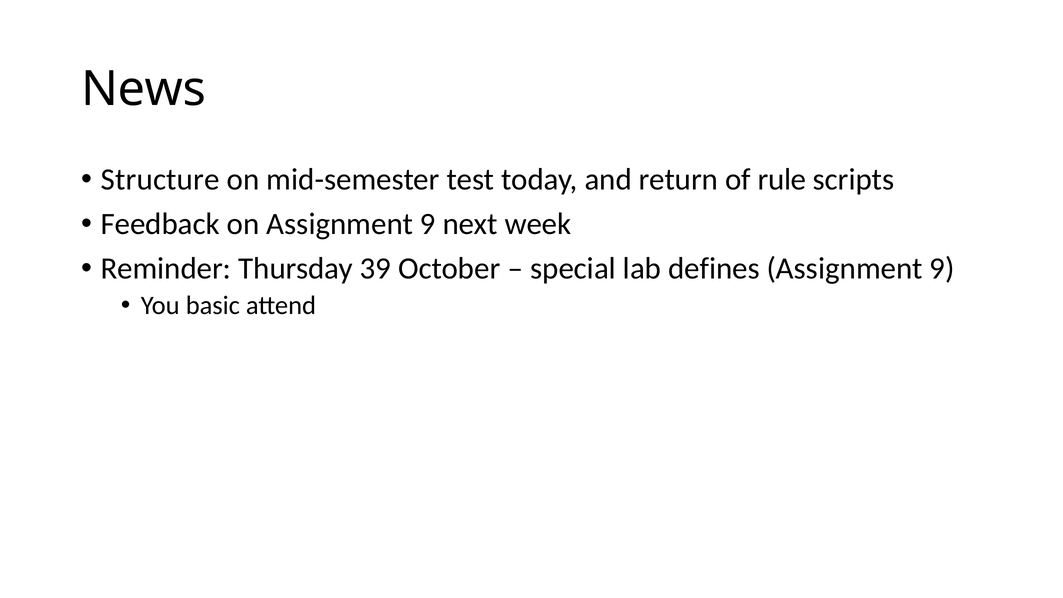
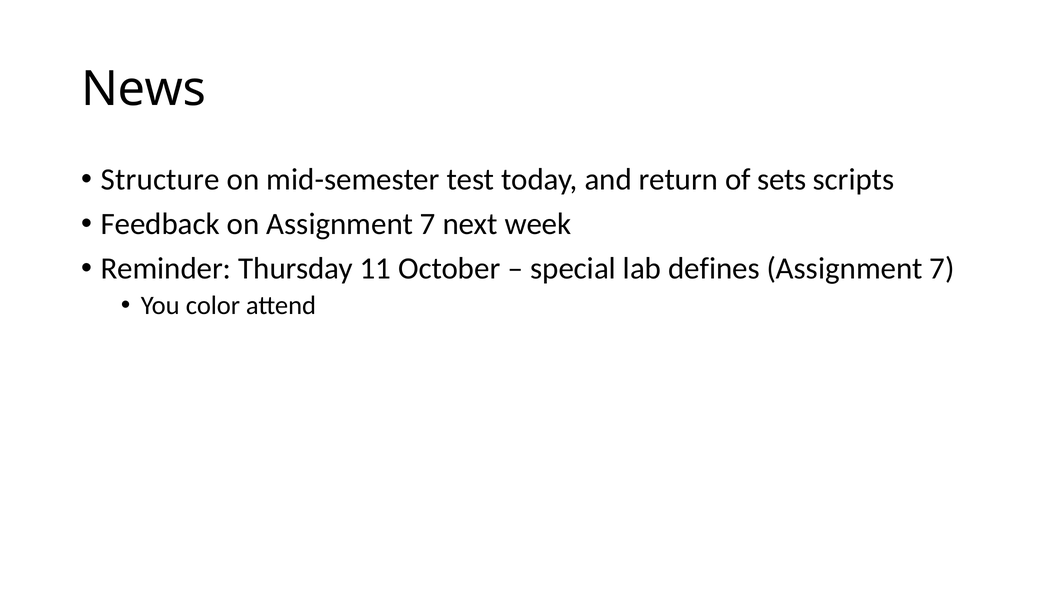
rule: rule -> sets (782, 180)
on Assignment 9: 9 -> 7 (428, 224)
39: 39 -> 11 (375, 269)
9: 9 -> 7 (942, 269)
basic: basic -> color (213, 305)
